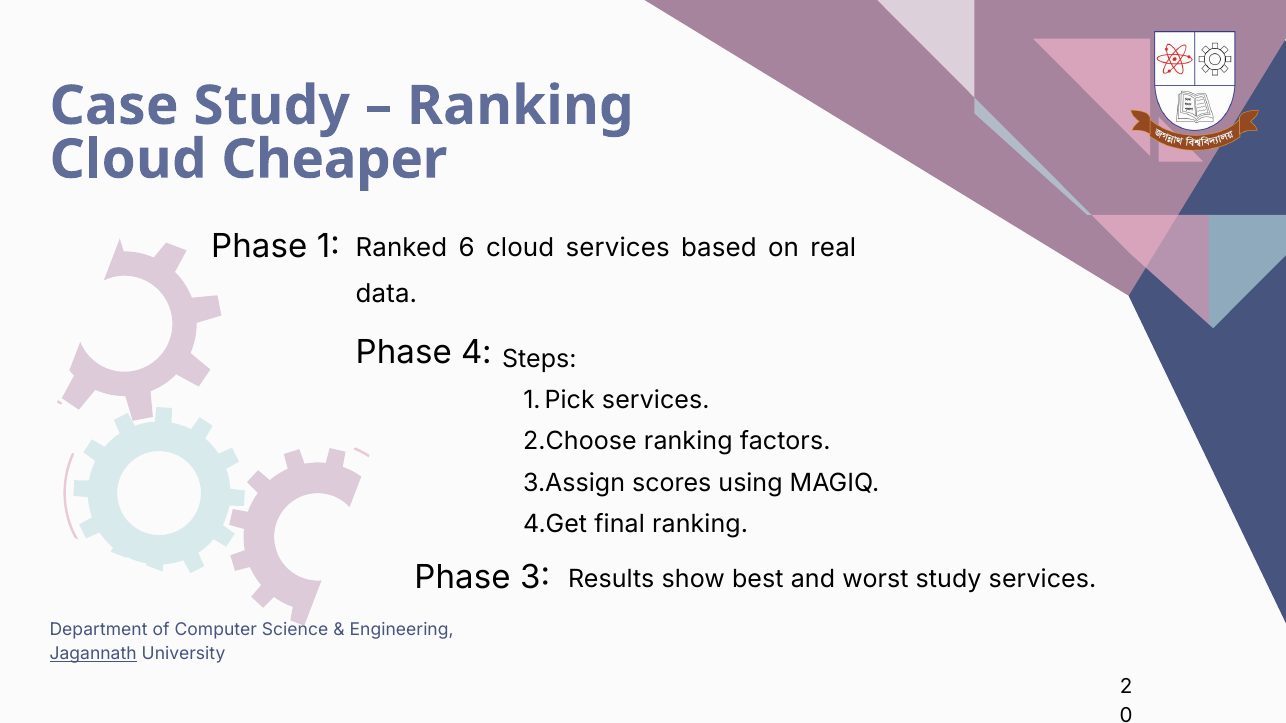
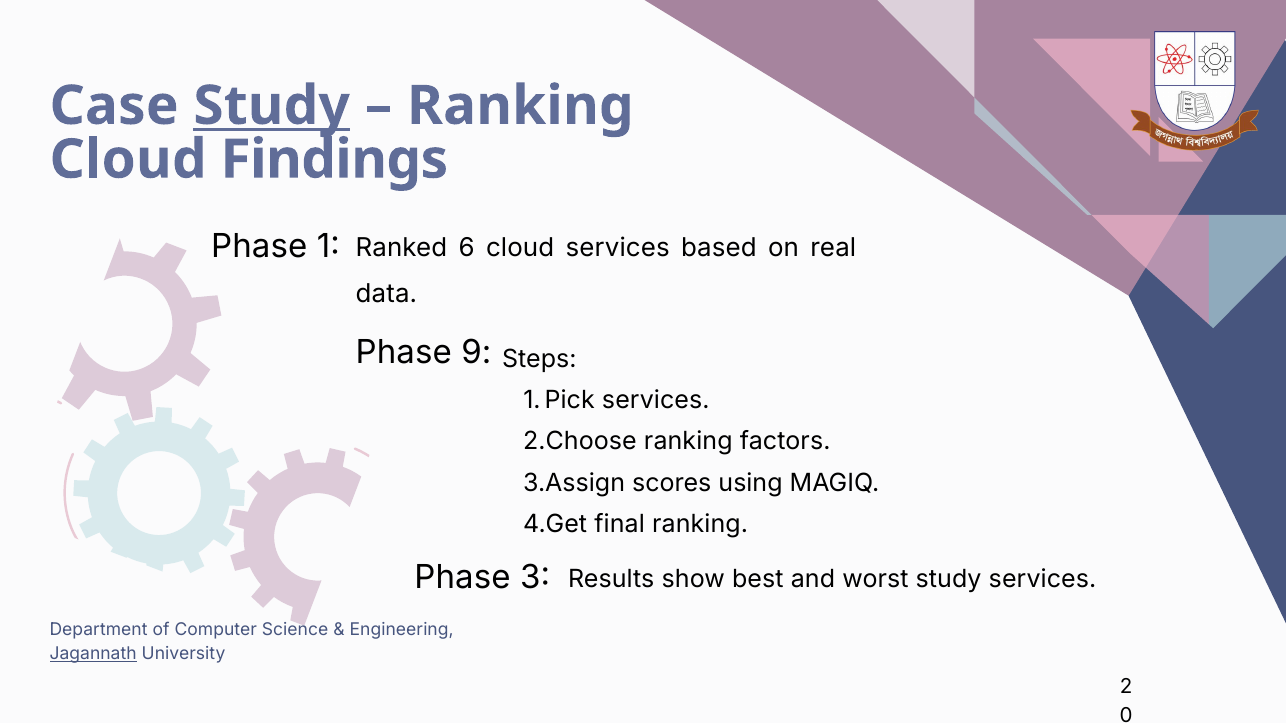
Study underline: none -> present (272, 106)
Cheaper: Cheaper -> Findings (334, 160)
4: 4 -> 9 (476, 353)
